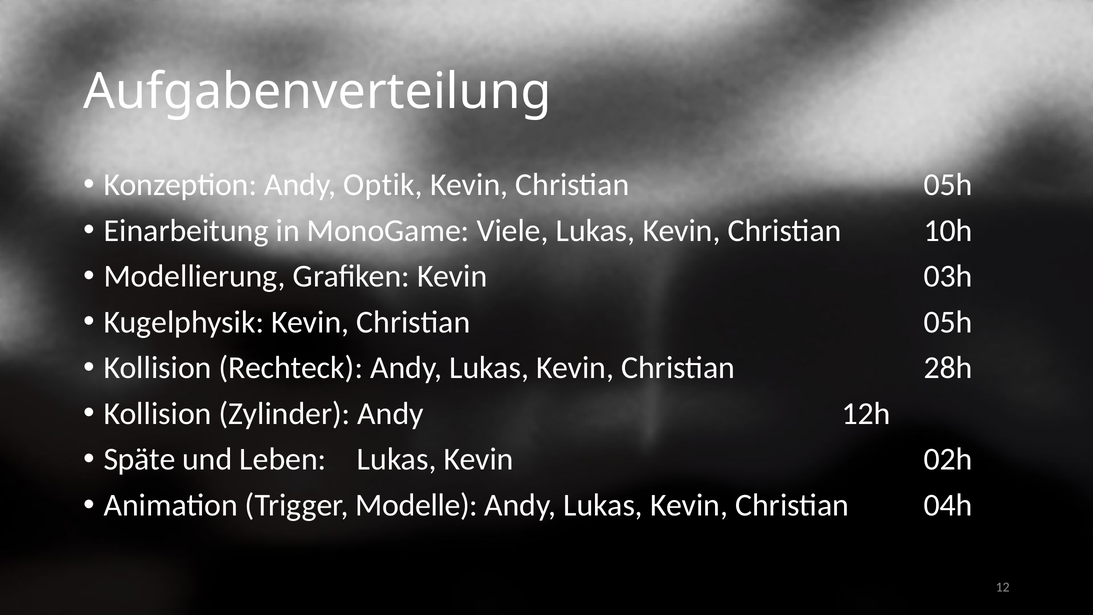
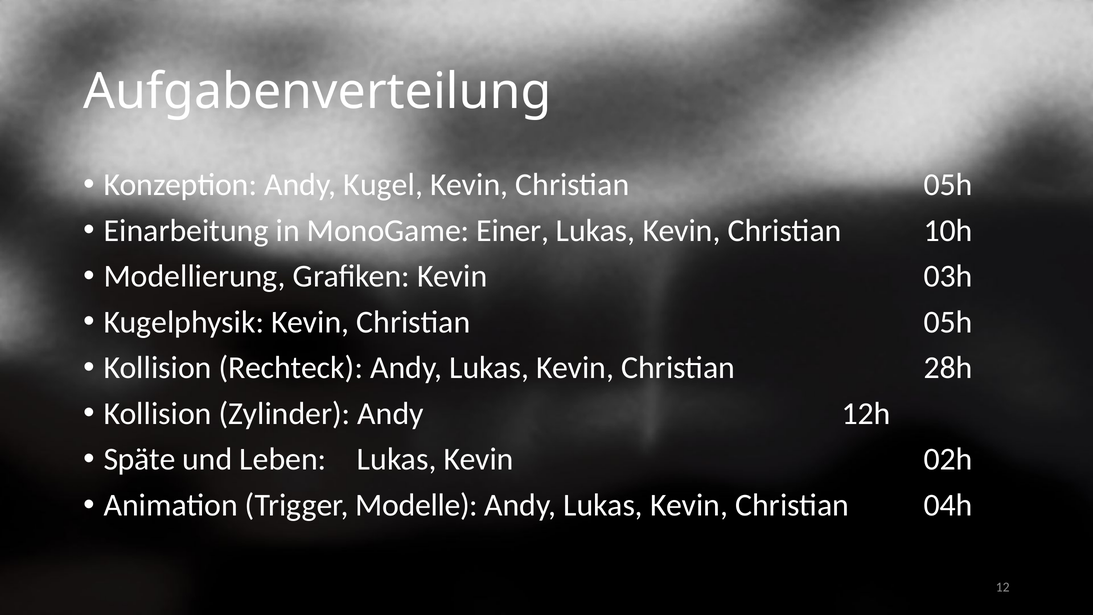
Optik: Optik -> Kugel (383, 185)
Viele: Viele -> Einer (513, 230)
